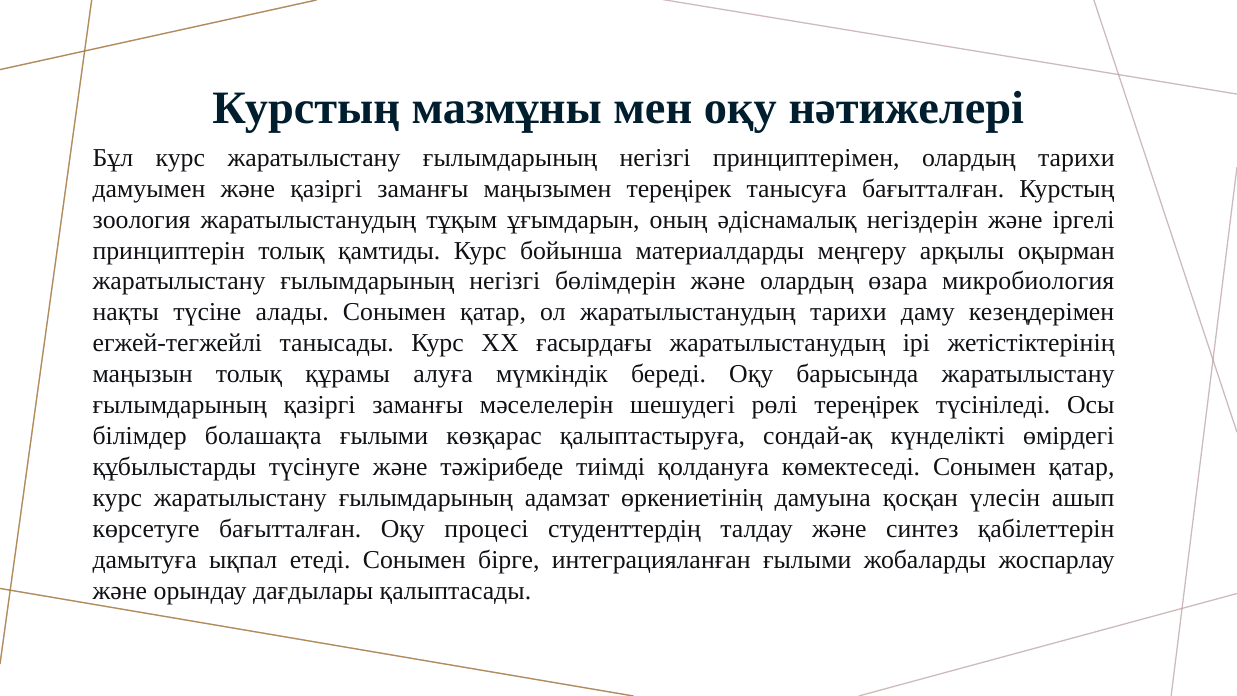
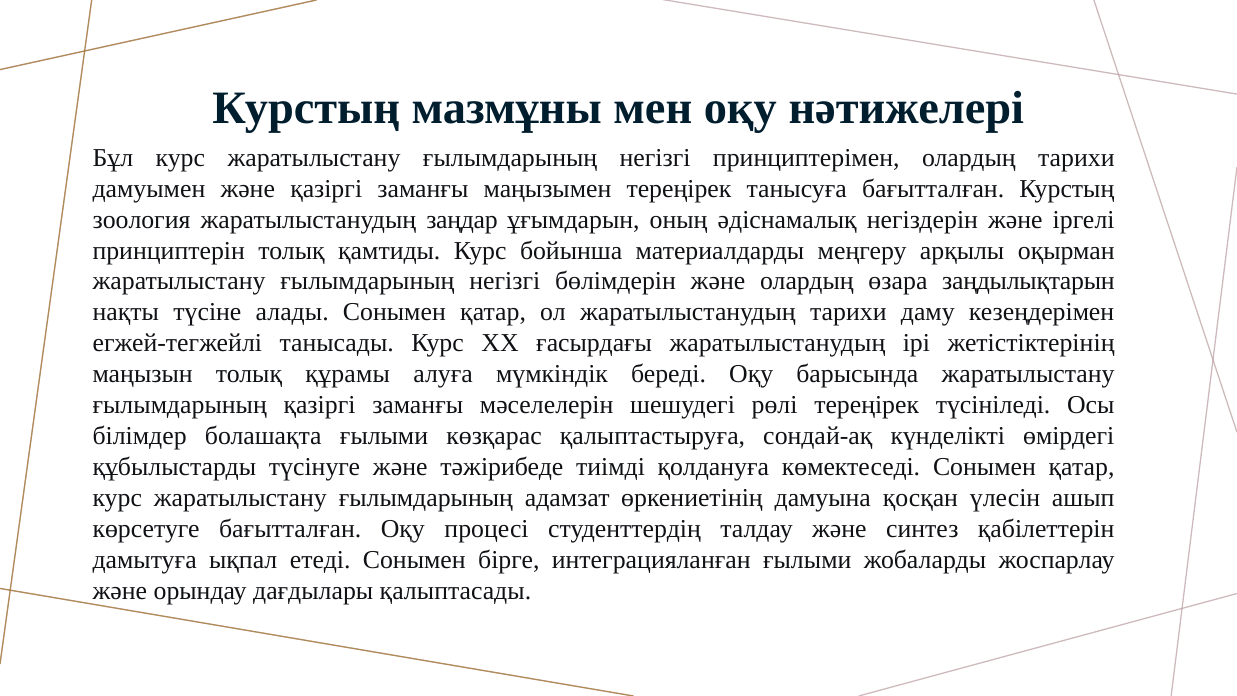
тұқым: тұқым -> заңдар (462, 220)
микробиология: микробиология -> заңдылықтарын (1028, 281)
